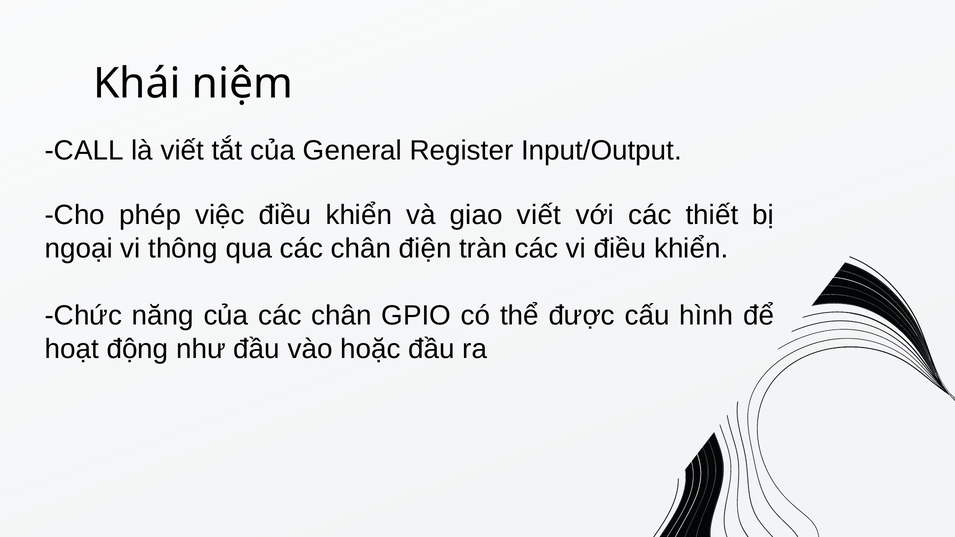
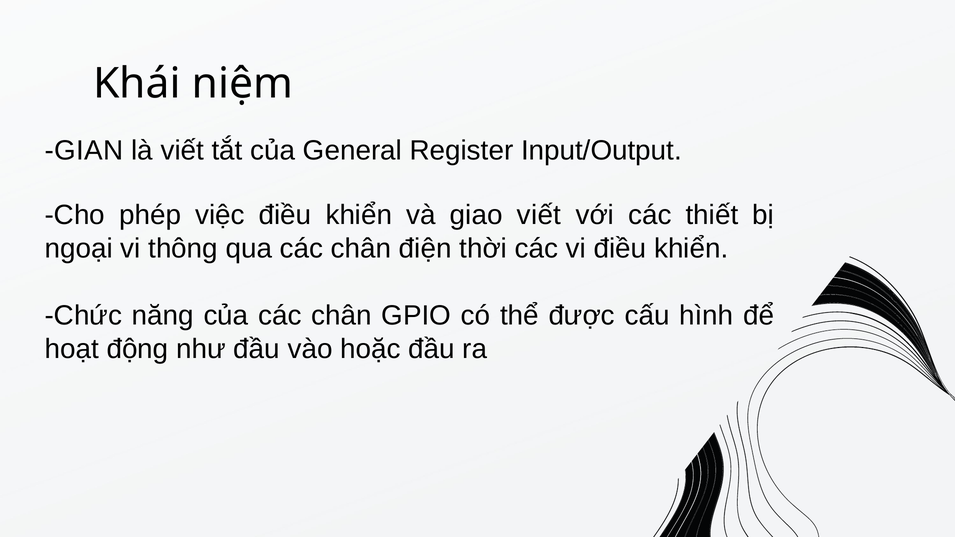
CALL: CALL -> GIAN (84, 151)
tràn: tràn -> thời (483, 249)
